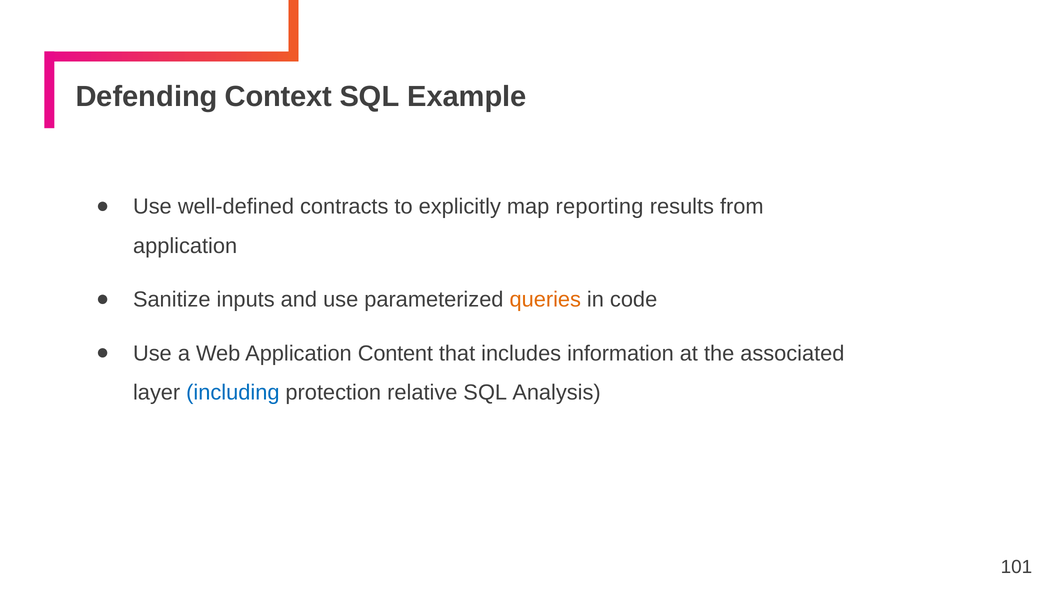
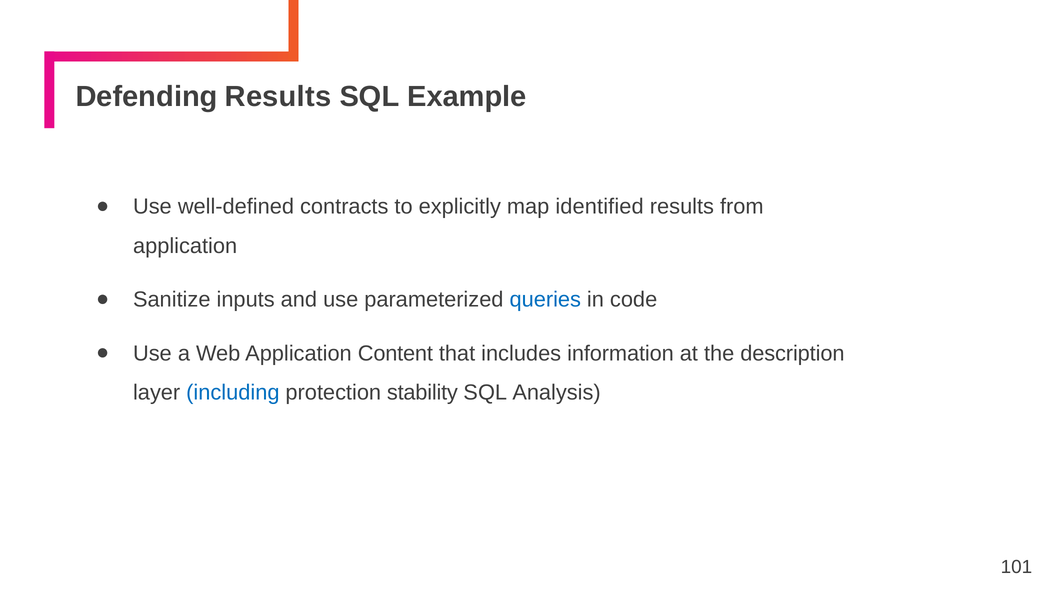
Defending Context: Context -> Results (278, 97)
reporting: reporting -> identified (600, 207)
queries colour: orange -> blue (545, 300)
associated: associated -> description (792, 353)
relative: relative -> stability (422, 393)
